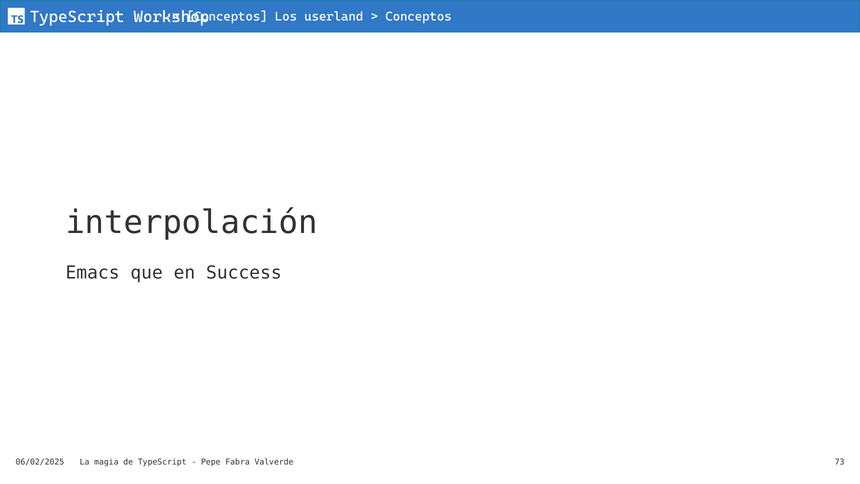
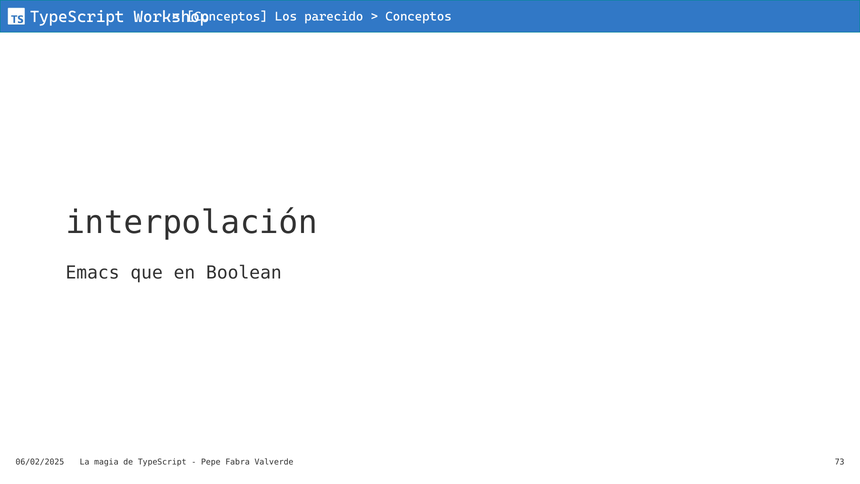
userland: userland -> parecido (334, 17)
Success: Success -> Boolean (244, 272)
